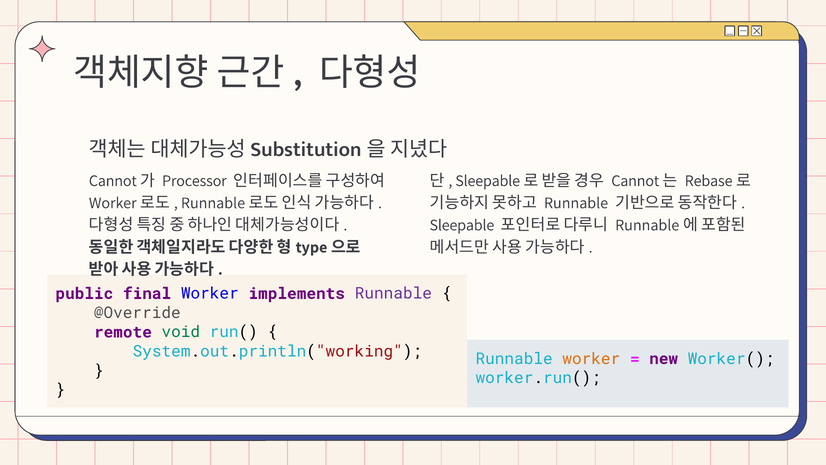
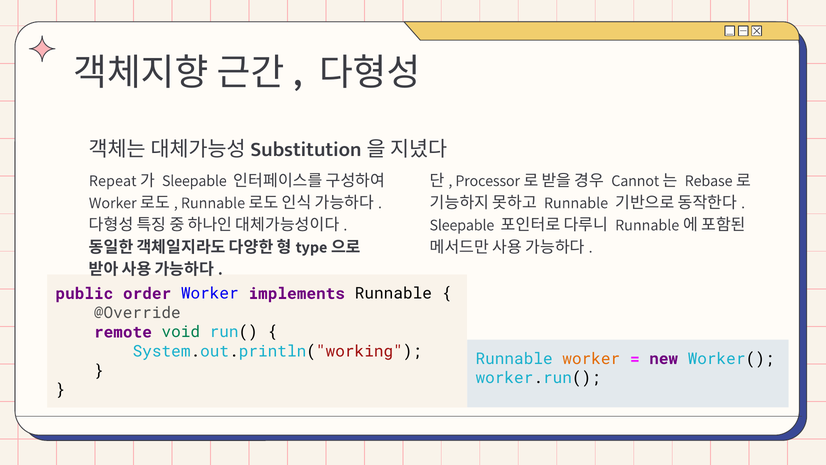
Cannot: Cannot -> Repeat (113, 181)
Processor: Processor -> Sleepable (194, 181)
Sleepable: Sleepable -> Processor (488, 181)
final: final -> order (147, 293)
Runnable colour: purple -> black (393, 293)
